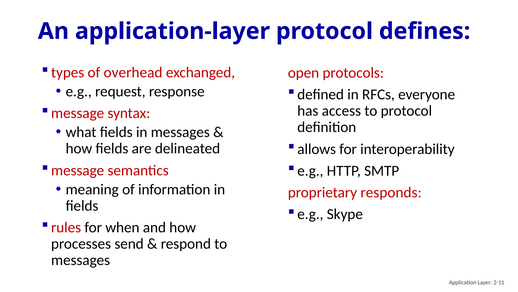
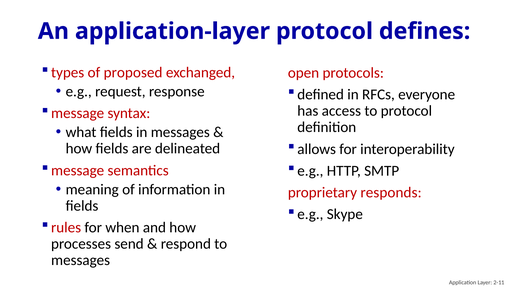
overhead: overhead -> proposed (133, 72)
